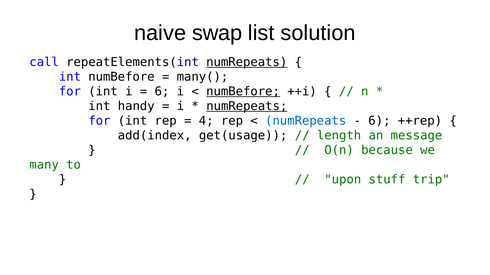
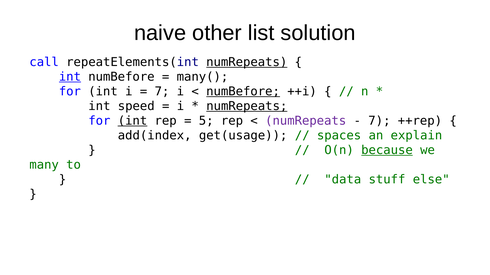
swap: swap -> other (217, 33)
int underline: none -> present (70, 77)
6: 6 -> 7 (162, 92)
handy: handy -> speed (136, 106)
int underline: none -> present (132, 121)
4: 4 -> 5 (206, 121)
numRepeats colour: blue -> purple (306, 121)
6: 6 -> 7 (379, 121)
length: length -> spaces (339, 136)
message: message -> explain (416, 136)
because underline: none -> present (387, 150)
upon: upon -> data (343, 180)
trip: trip -> else (431, 180)
